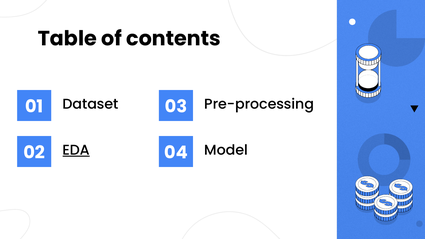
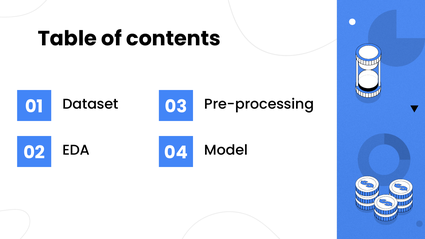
EDA underline: present -> none (76, 150)
